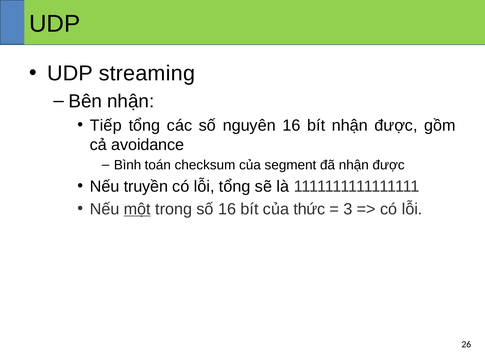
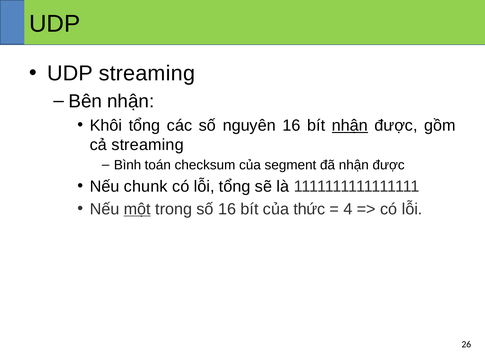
Tiếp: Tiếp -> Khôi (106, 125)
nhận underline: none -> present (350, 125)
cả avoidance: avoidance -> streaming (148, 145)
truyền: truyền -> chunk (146, 186)
3: 3 -> 4 (348, 209)
